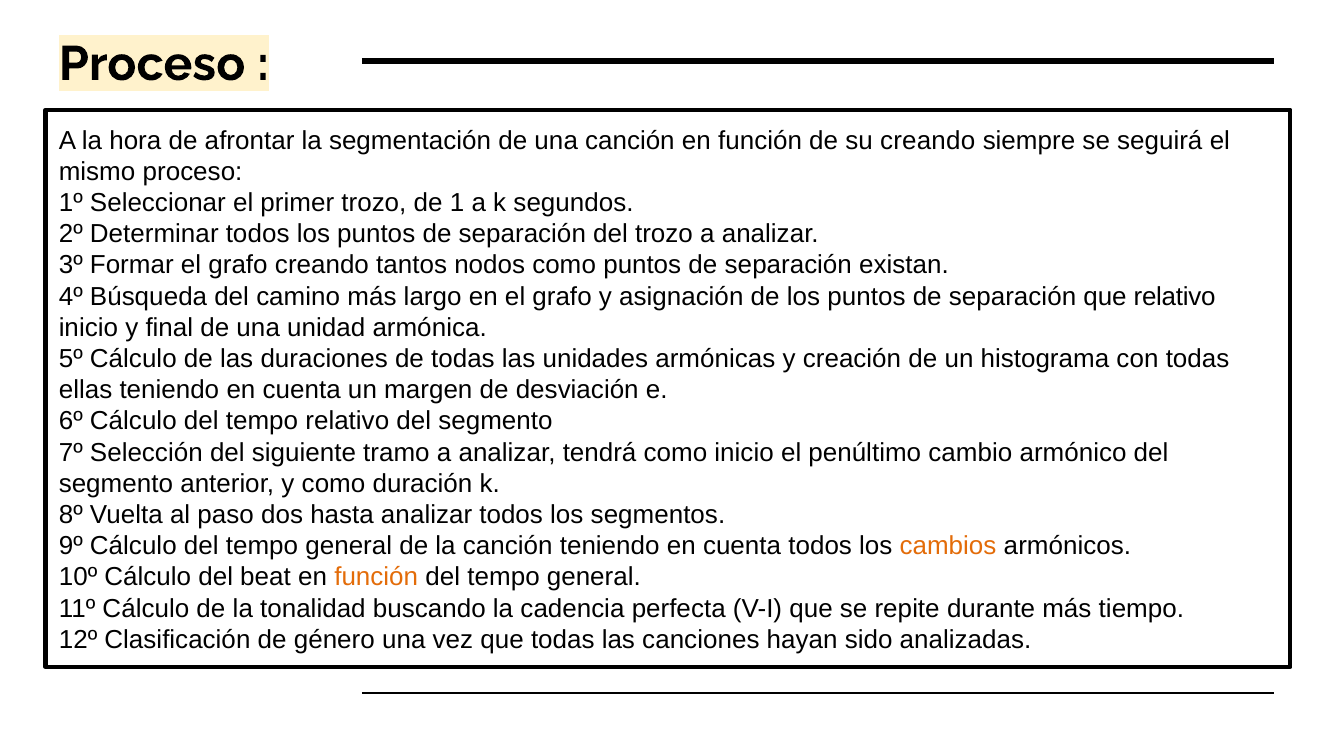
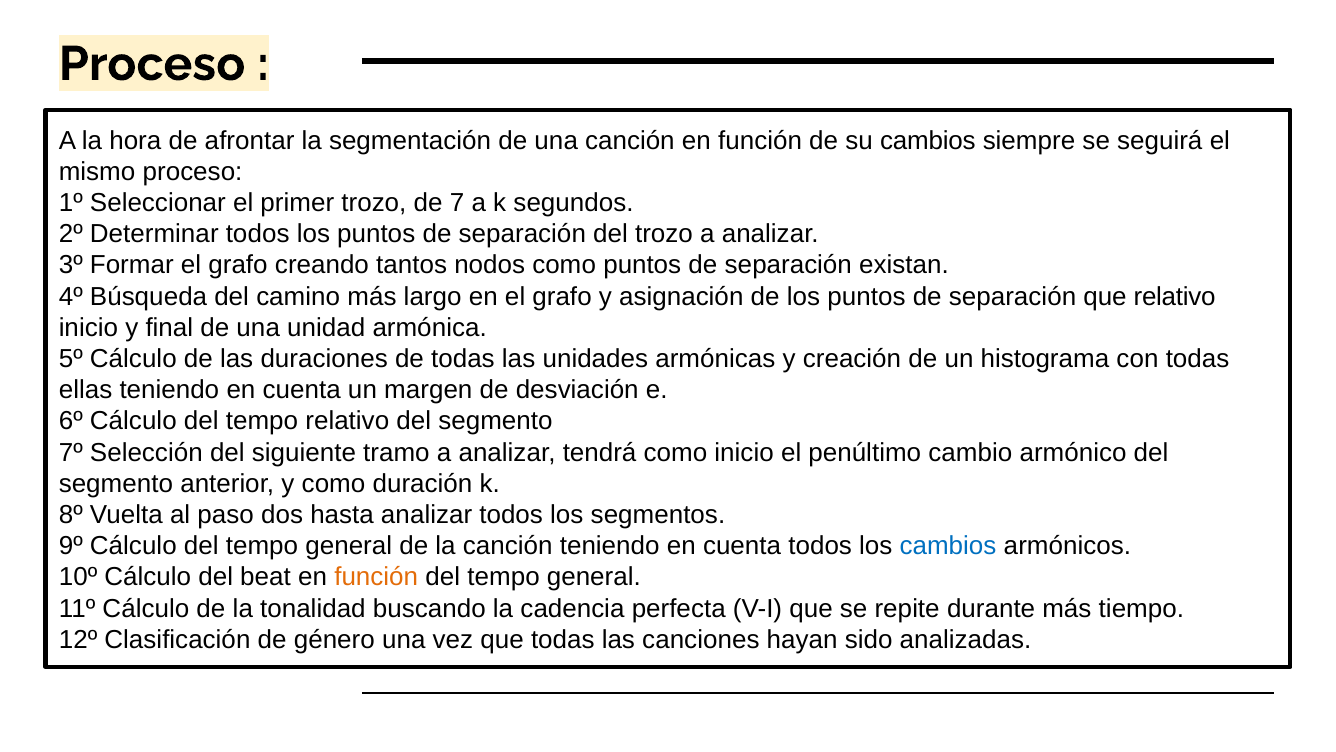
su creando: creando -> cambios (928, 140)
1: 1 -> 7 (457, 203)
cambios colour: orange -> blue (948, 546)
